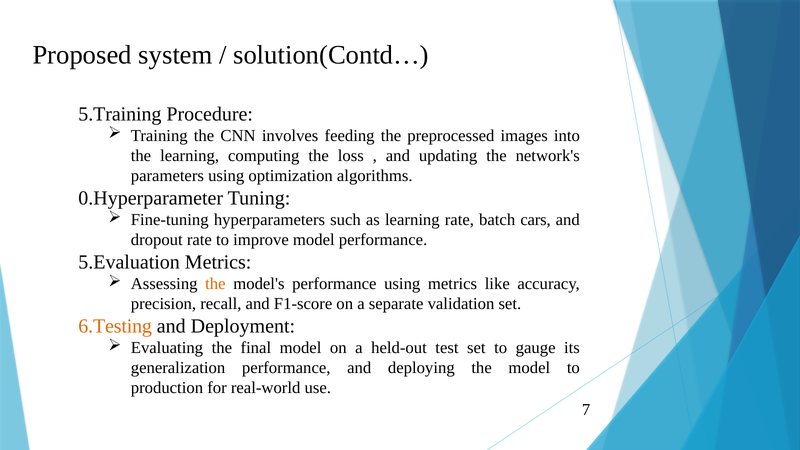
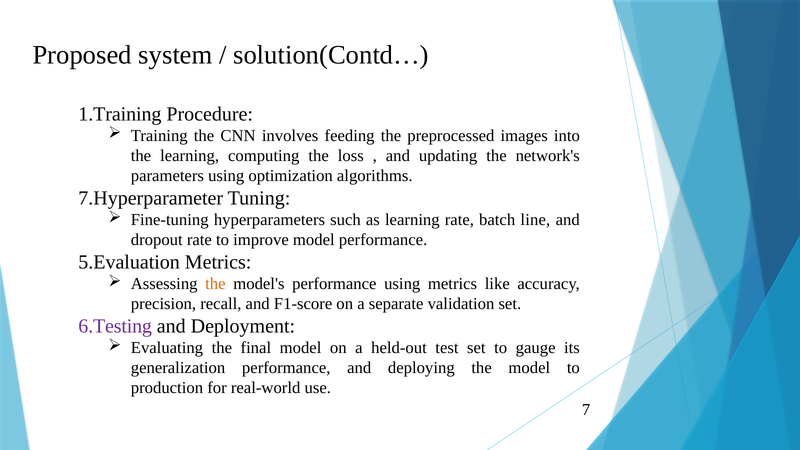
5.Training: 5.Training -> 1.Training (120, 114)
0.Hyperparameter: 0.Hyperparameter -> 7.Hyperparameter (151, 198)
cars: cars -> line (535, 220)
6.Testing colour: orange -> purple (115, 326)
